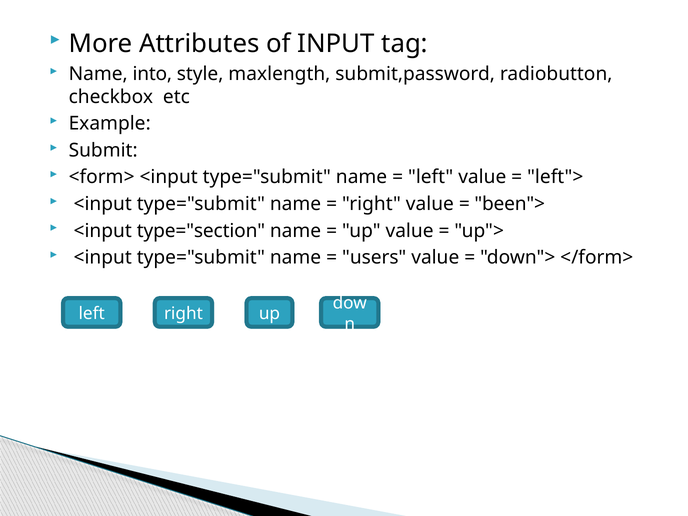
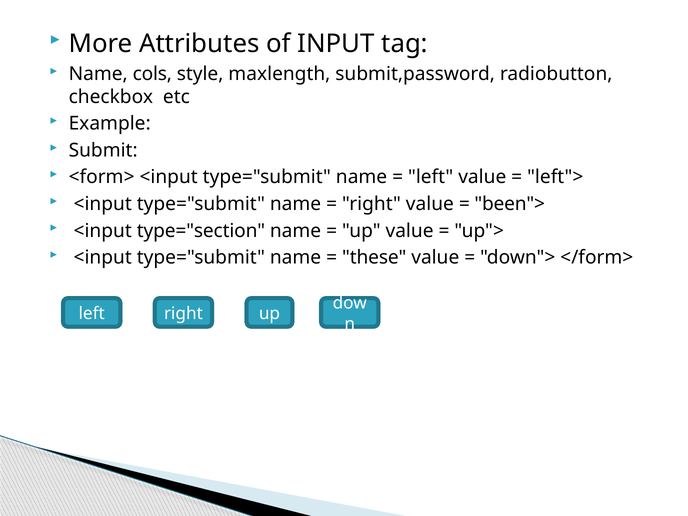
into: into -> cols (152, 74)
users: users -> these (374, 257)
